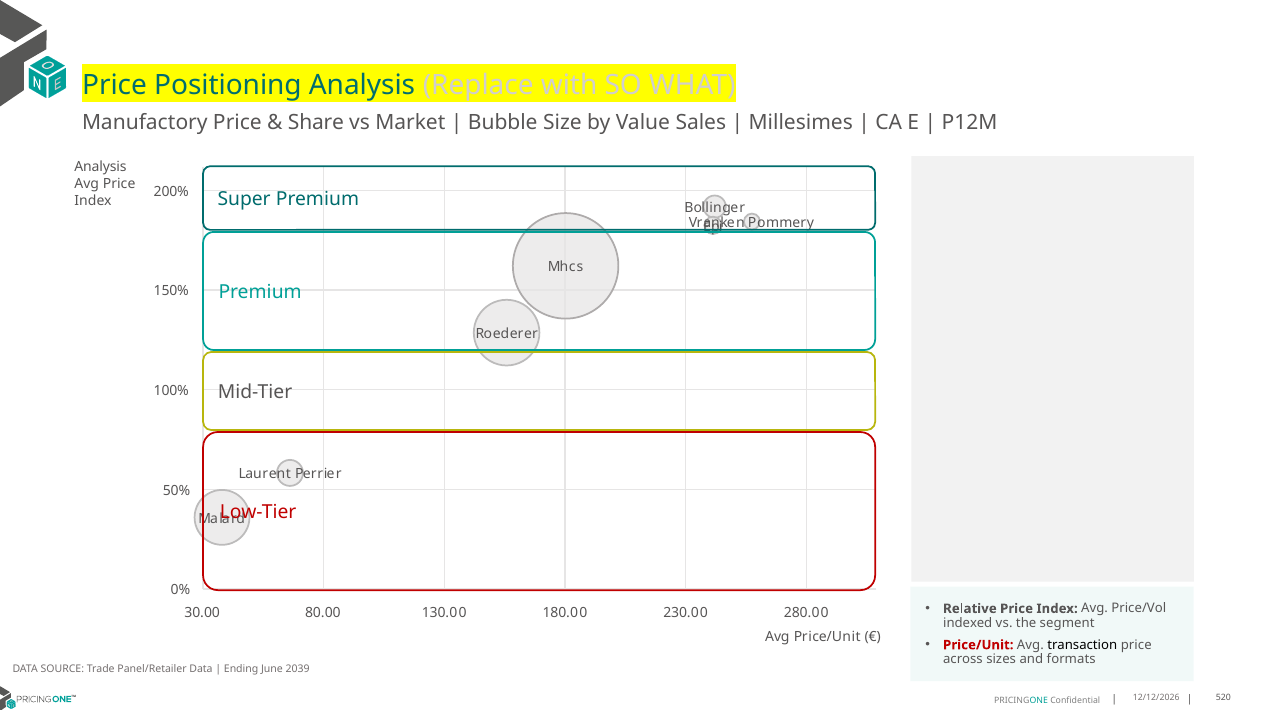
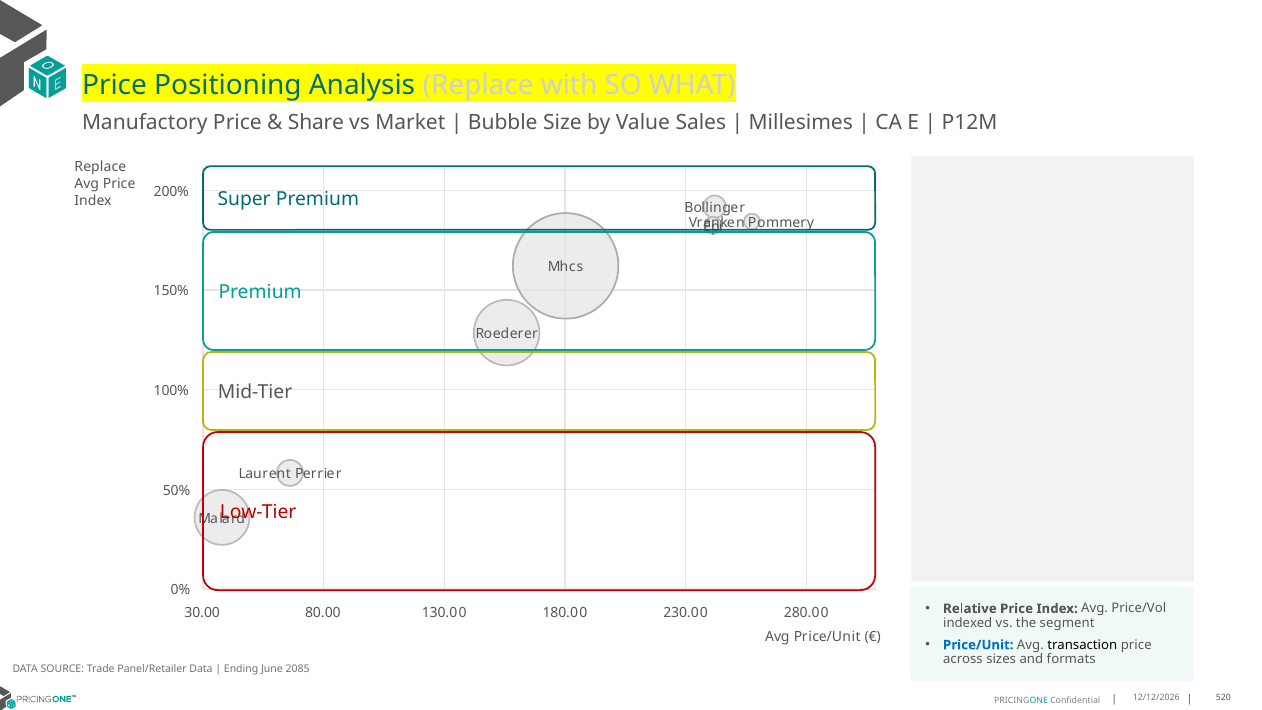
Analysis: Analysis -> Replace (100, 167)
Price/Unit colour: red -> blue (978, 645)
2039: 2039 -> 2085 (298, 669)
